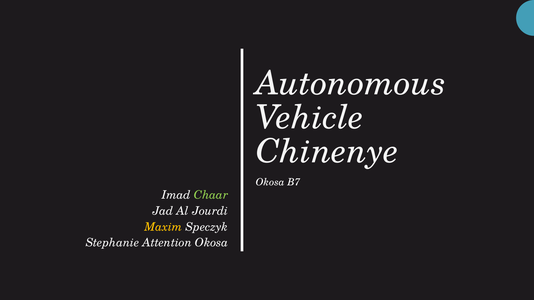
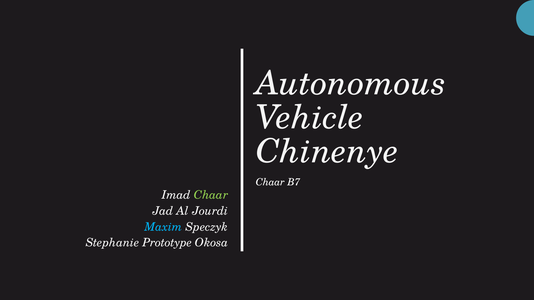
Okosa: Okosa -> Chaar (270, 182)
Maxim colour: yellow -> light blue (163, 227)
Attention: Attention -> Prototype (167, 243)
